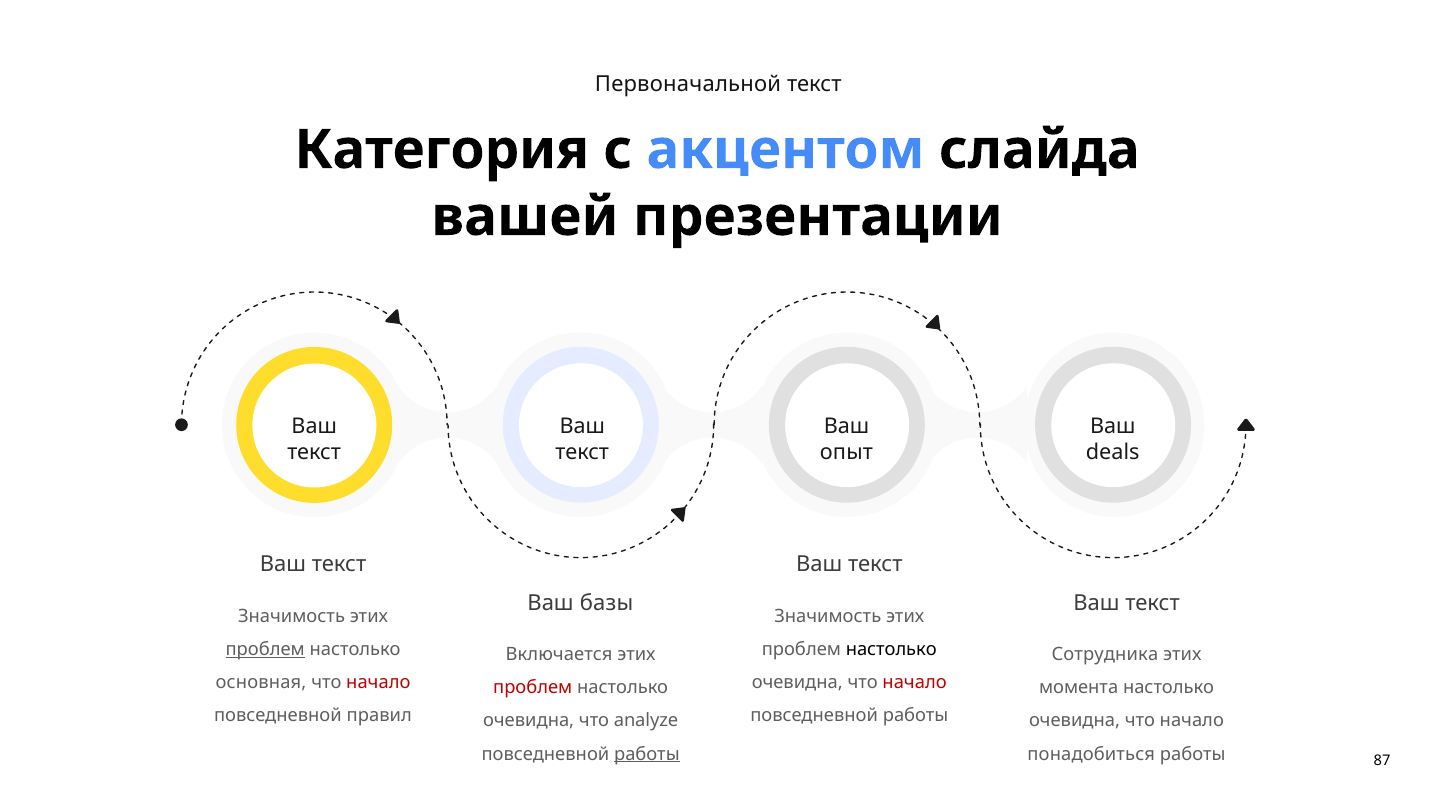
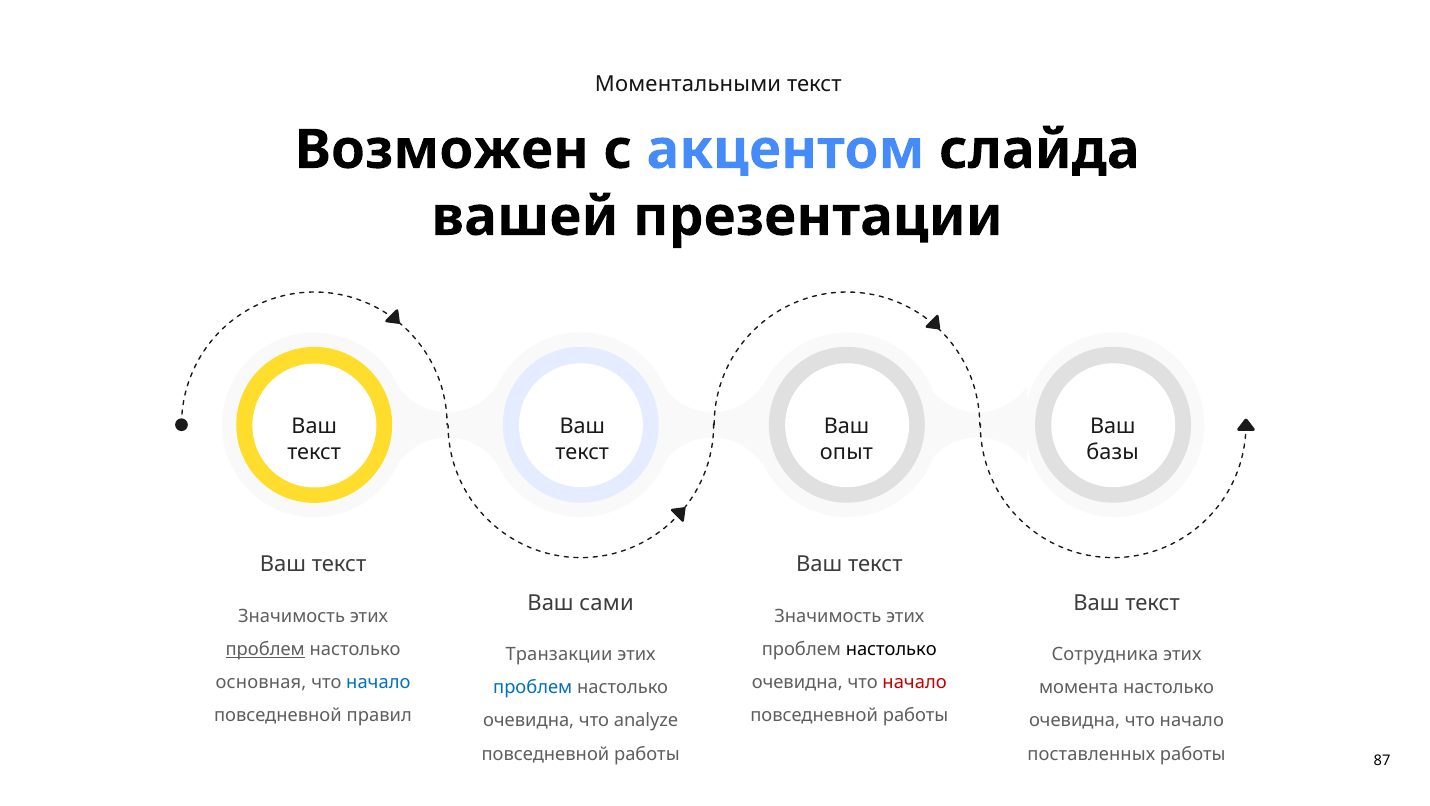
Первоначальной: Первоначальной -> Моментальными (688, 85)
Категория: Категория -> Возможен (442, 150)
deals: deals -> базы (1113, 453)
базы: базы -> сами (607, 603)
Включается: Включается -> Транзакции (559, 655)
начало colour: red -> blue (378, 682)
проблем colour: red -> blue (533, 688)
работы underline: present -> none (647, 754)
понадобиться: понадобиться -> поставленных (1091, 754)
